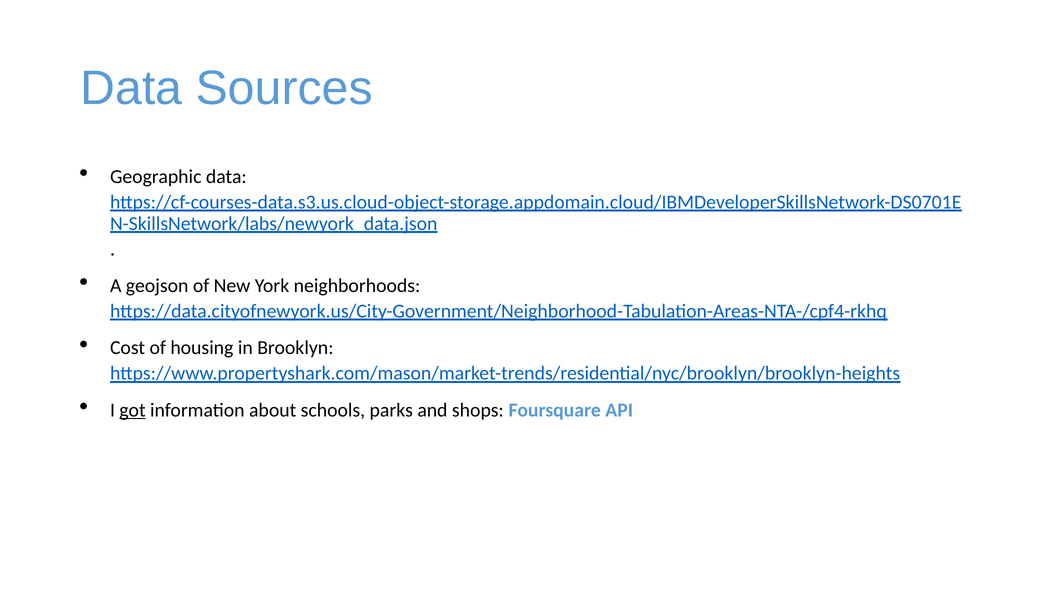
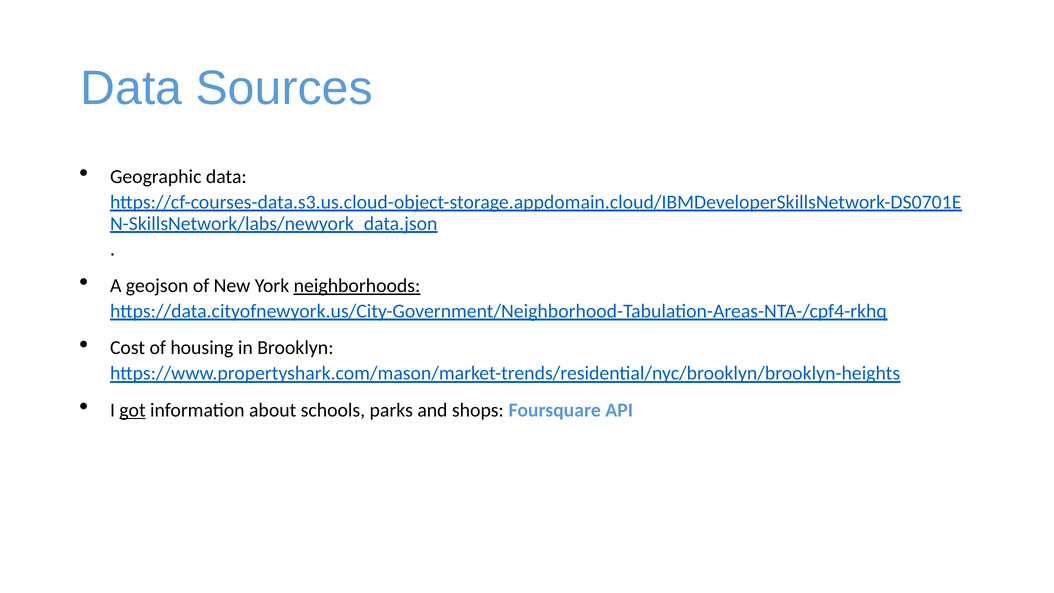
neighborhoods underline: none -> present (357, 286)
